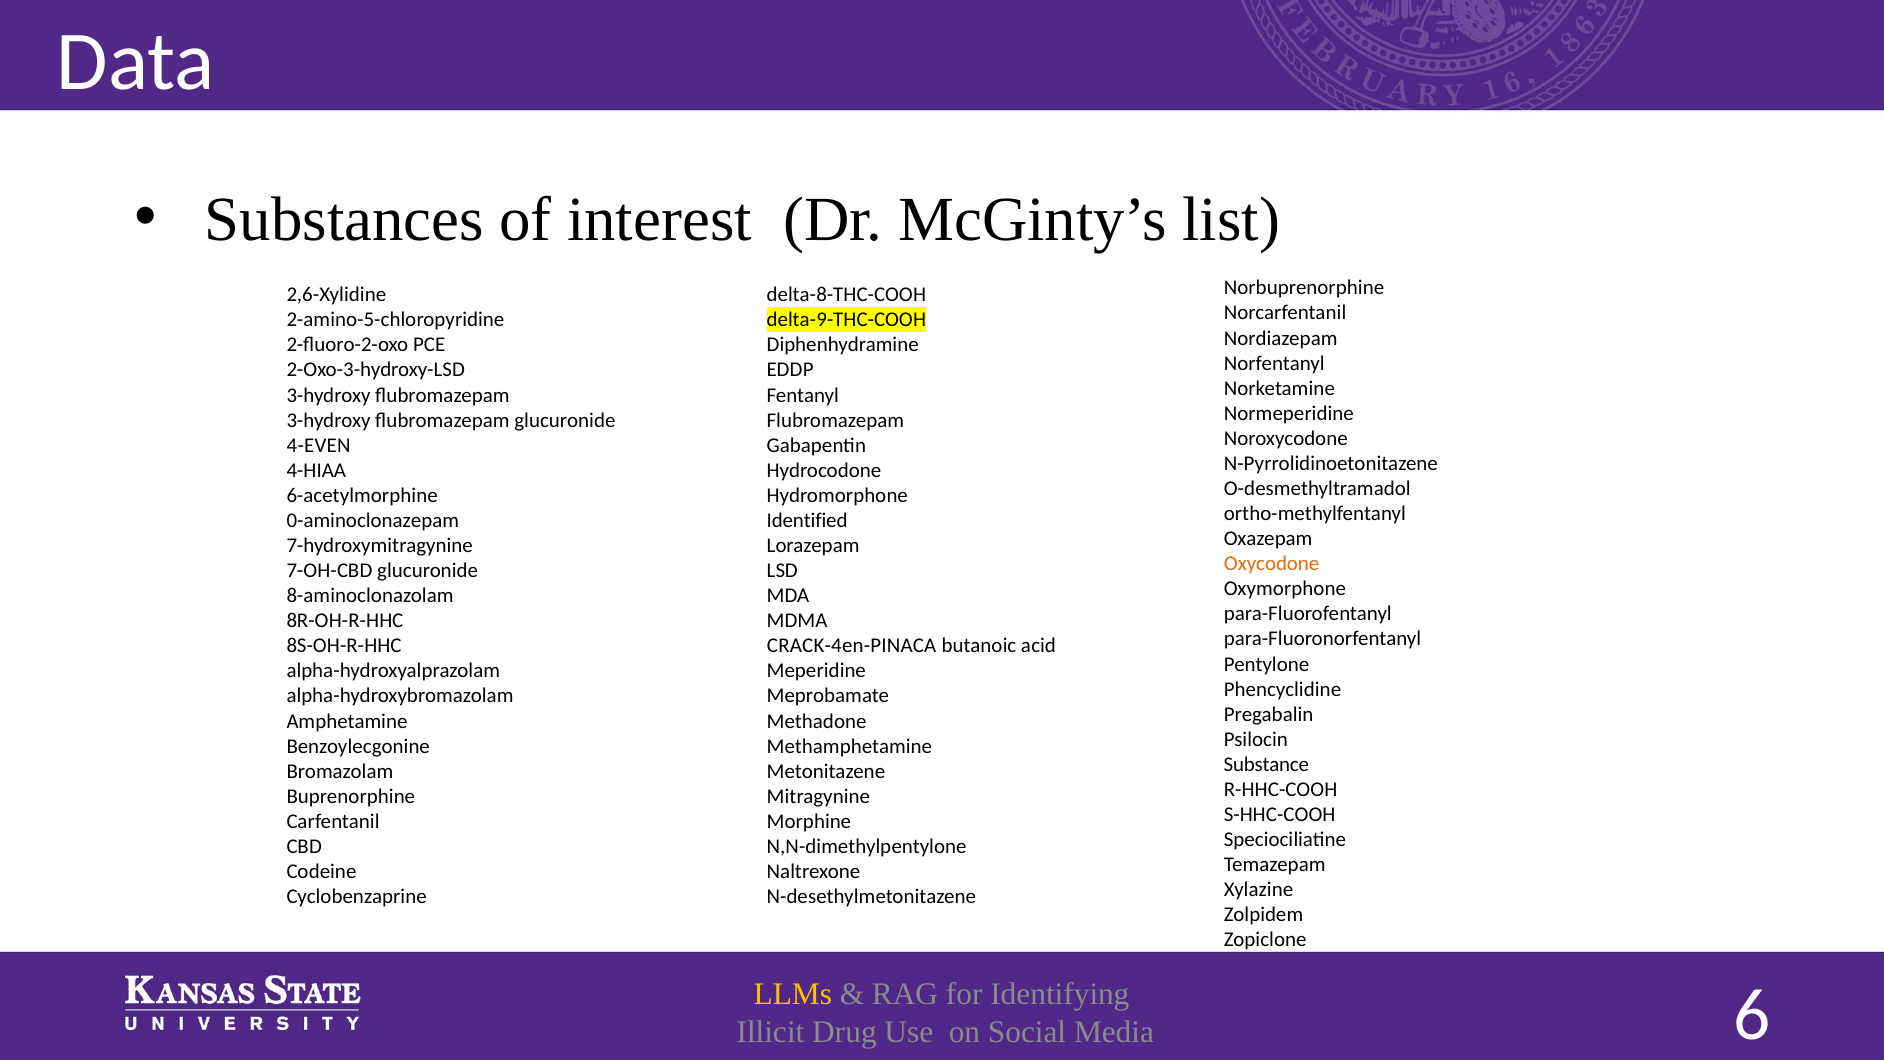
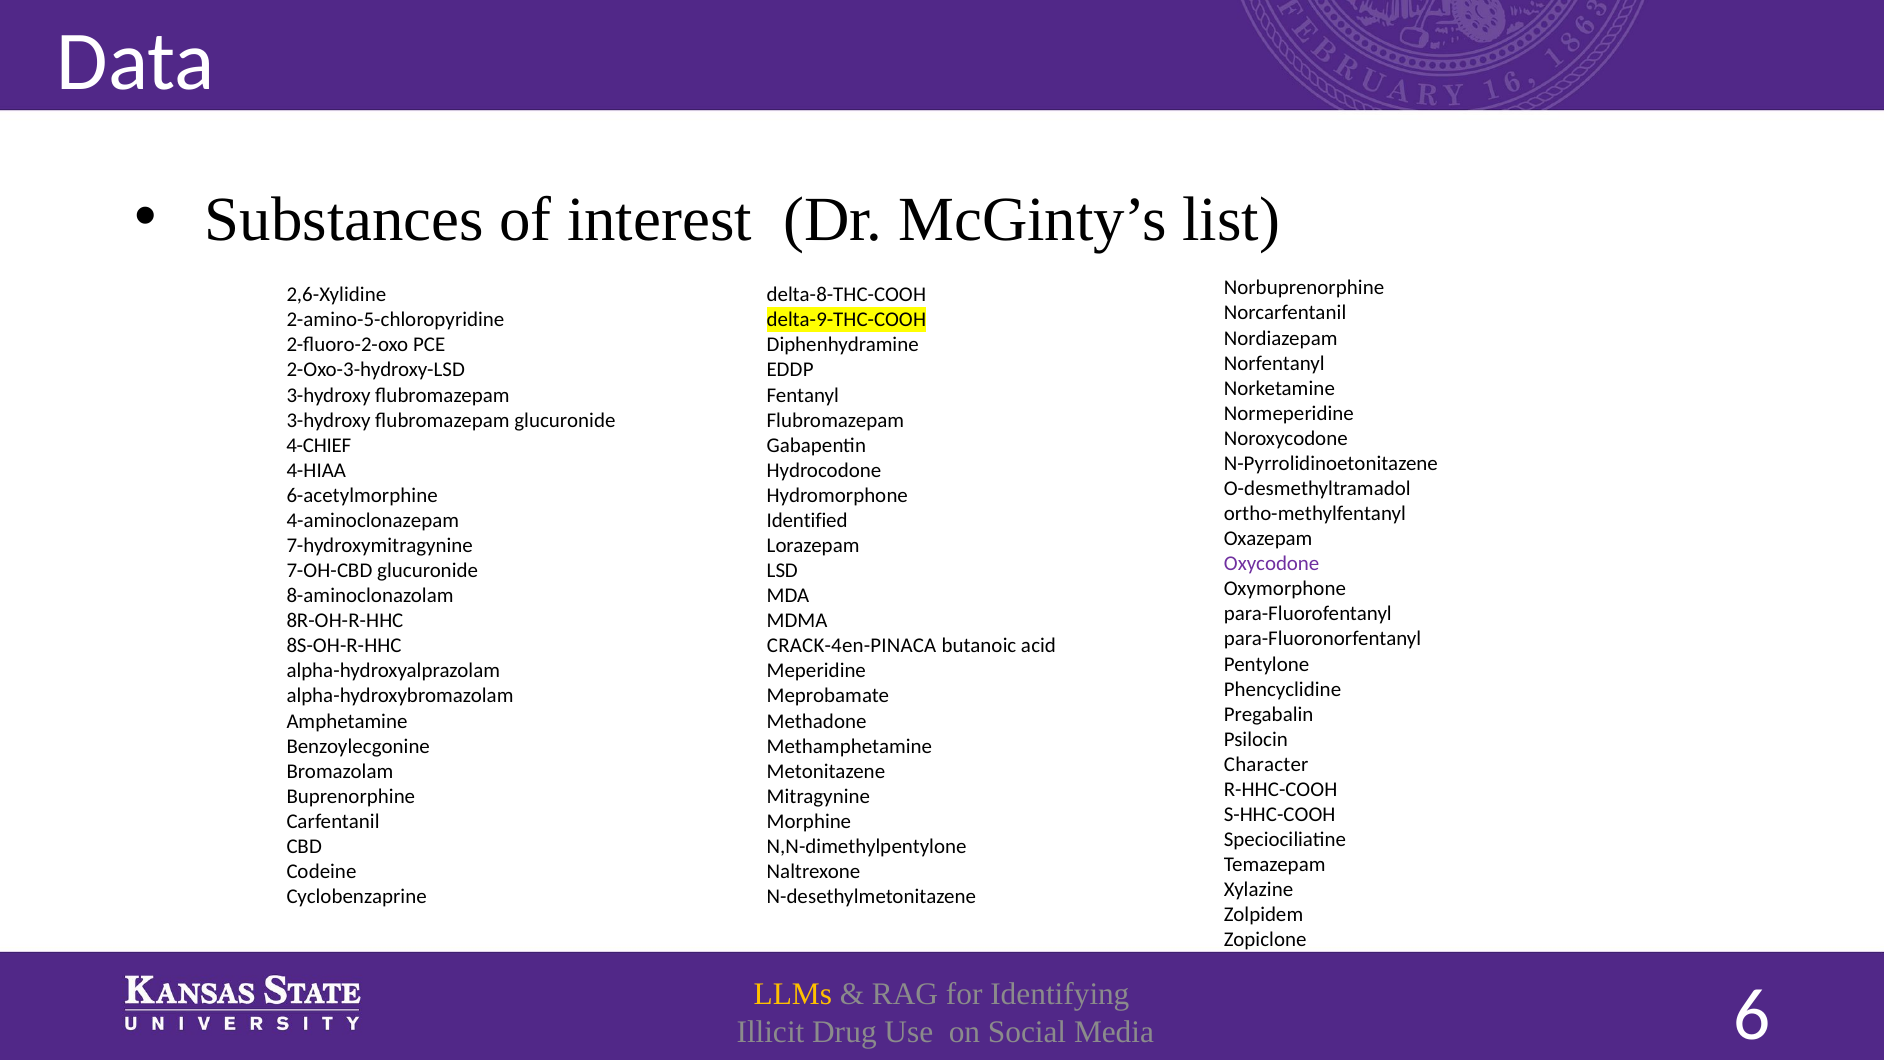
4-EVEN: 4-EVEN -> 4-CHIEF (319, 445)
0-aminoclonazepam: 0-aminoclonazepam -> 4-aminoclonazepam (373, 520)
Oxycodone colour: orange -> purple (1272, 564)
Substance: Substance -> Character (1266, 764)
